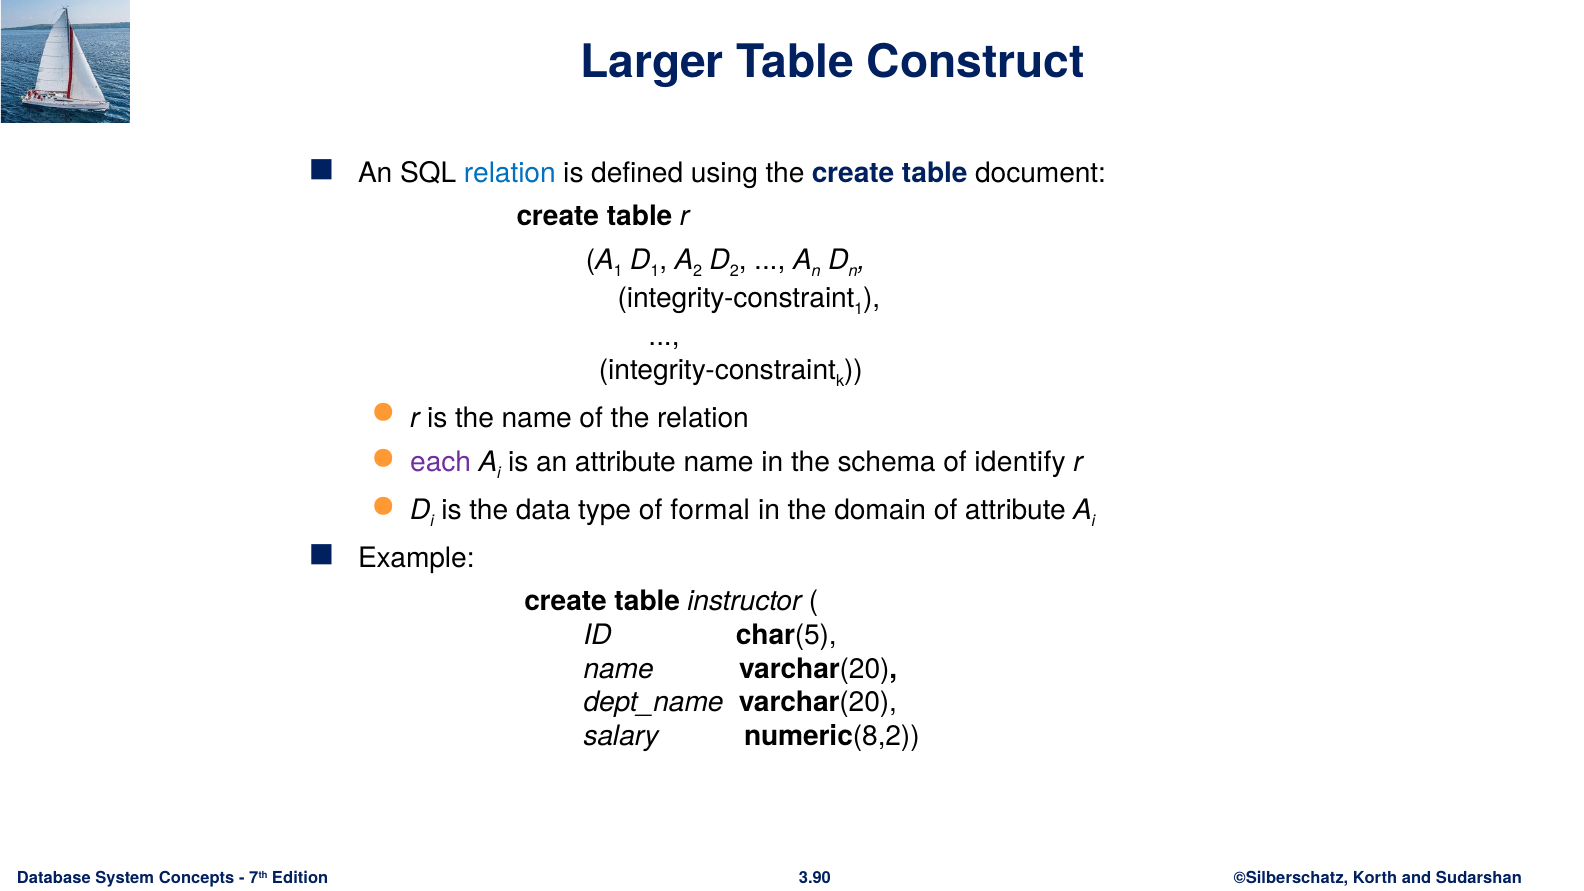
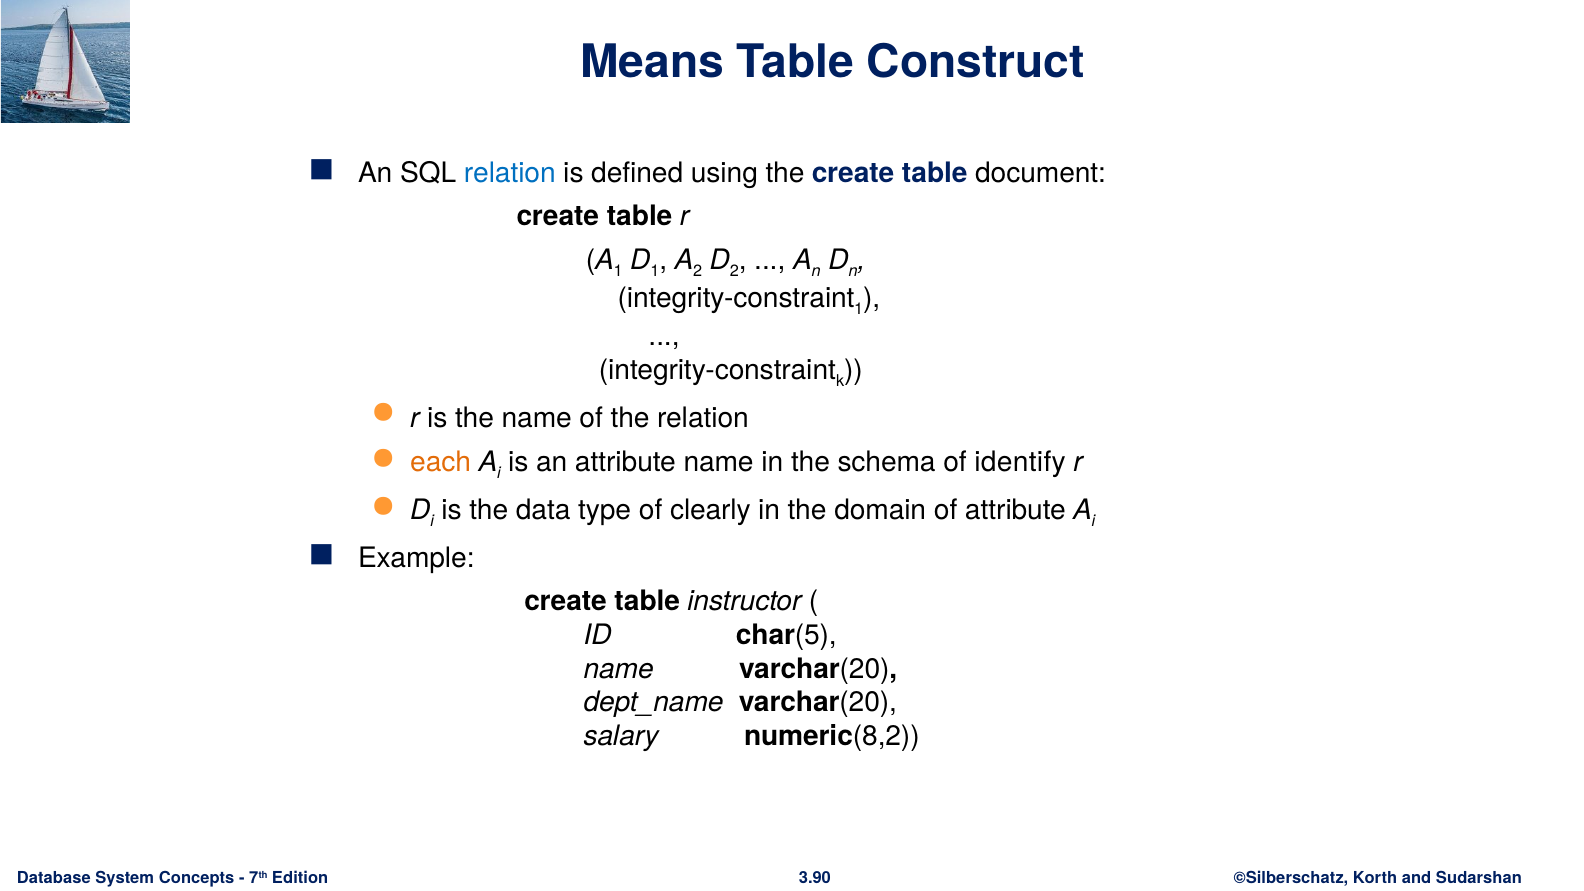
Larger: Larger -> Means (652, 62)
each colour: purple -> orange (441, 462)
formal: formal -> clearly (710, 510)
